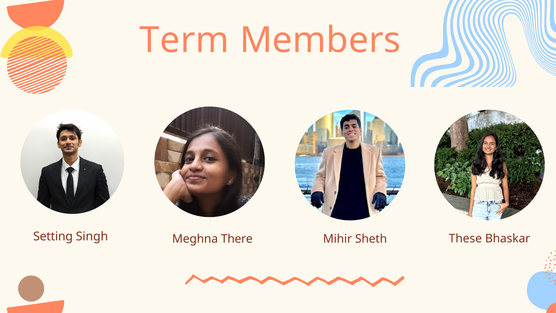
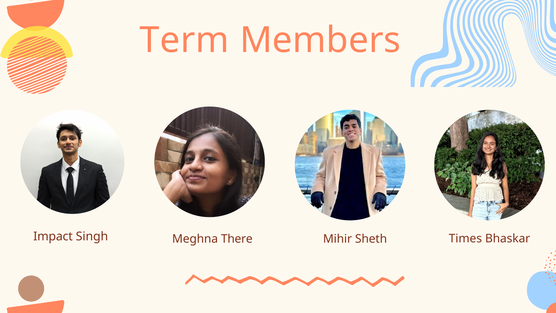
Setting: Setting -> Impact (53, 236)
These: These -> Times (465, 238)
